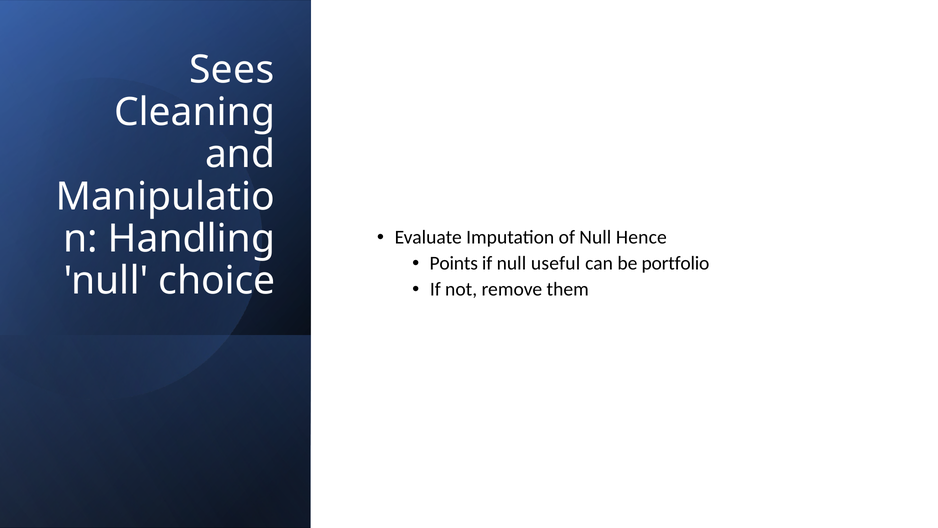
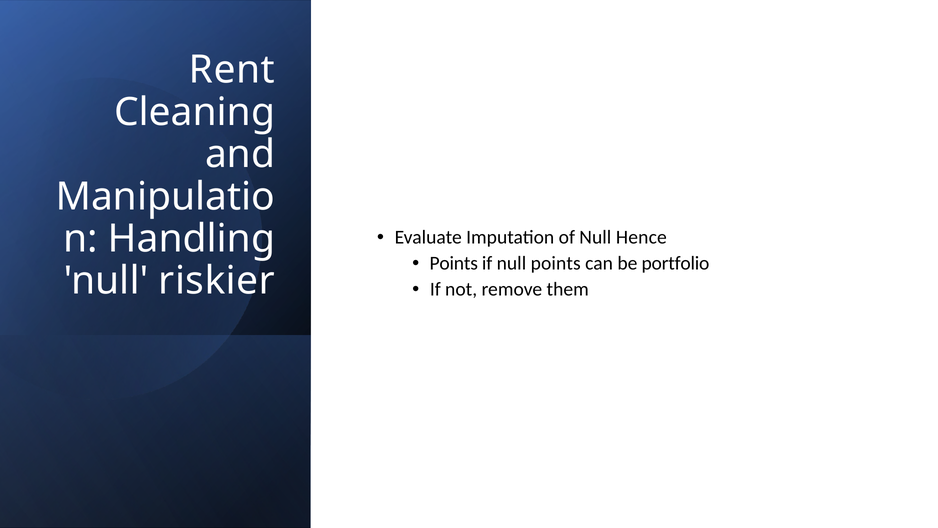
Sees: Sees -> Rent (232, 70)
null useful: useful -> points (556, 263)
choice: choice -> riskier (217, 281)
